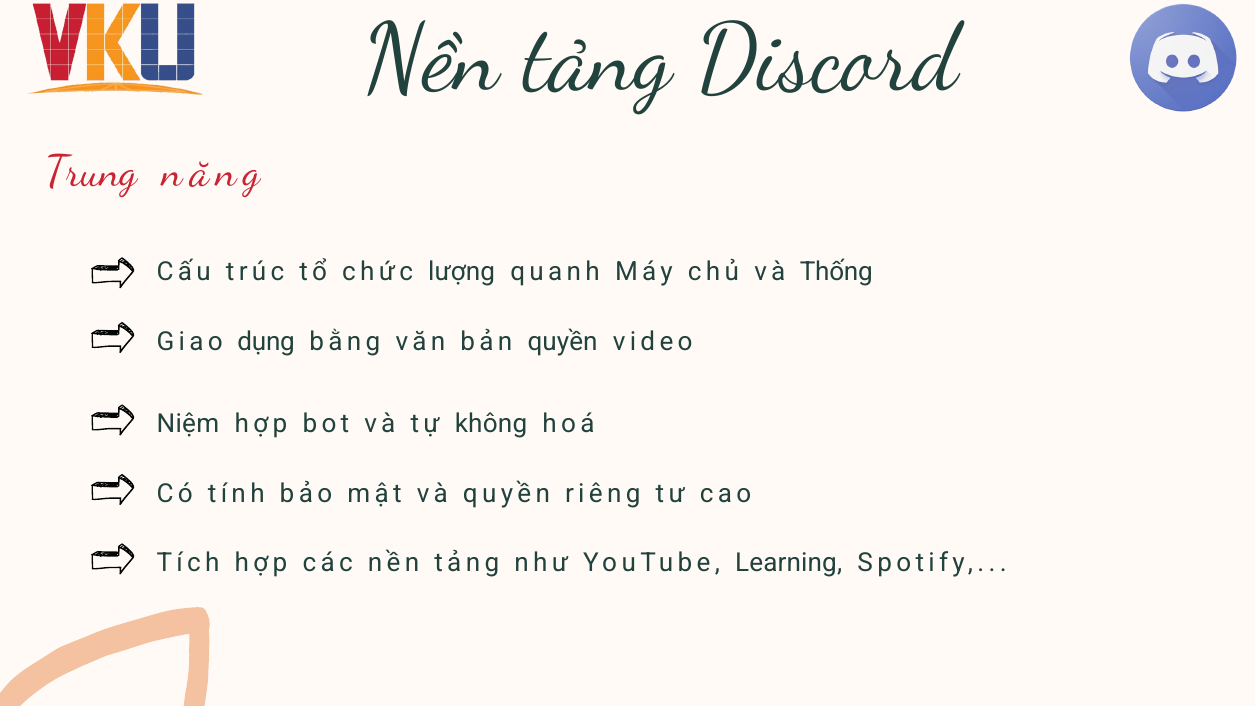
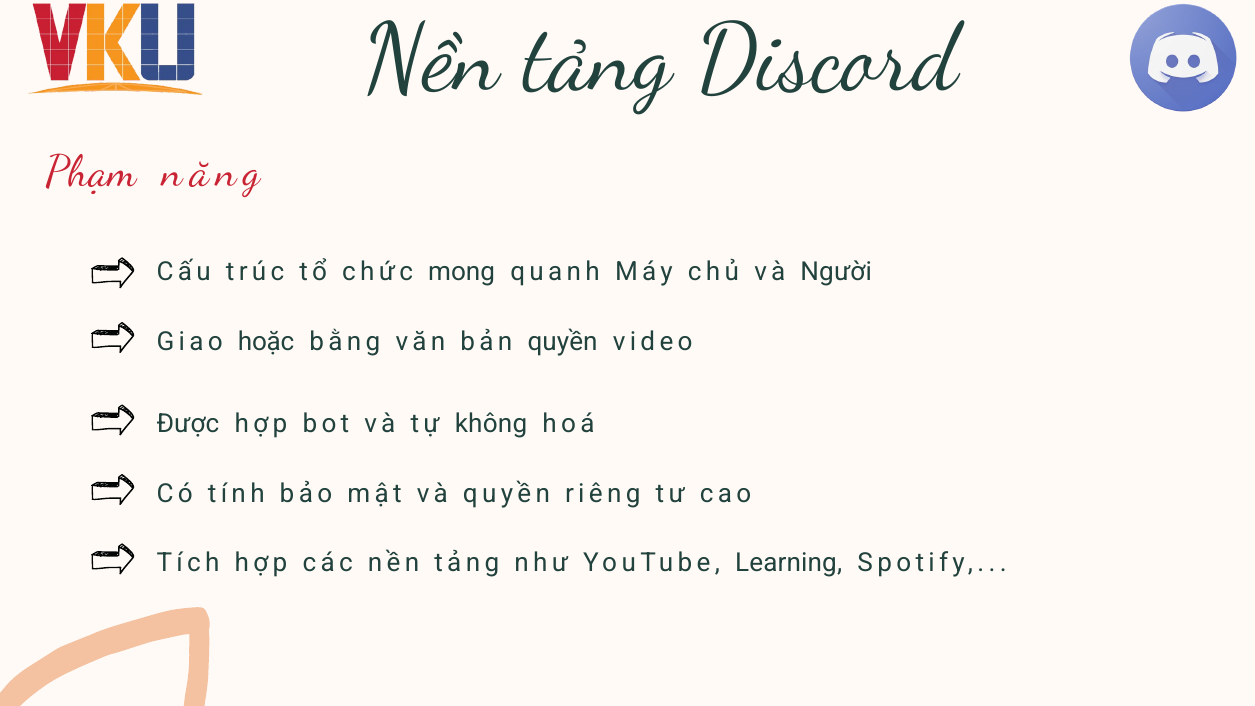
Trung: Trung -> Phạm (91, 171)
lượng: lượng -> mong (462, 272)
Thống: Thống -> Người (836, 272)
dụng: dụng -> hoặc (266, 342)
Niệm: Niệm -> Được (188, 424)
